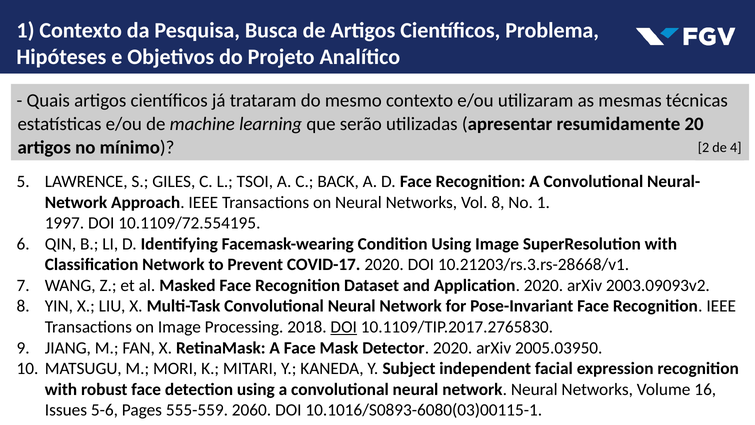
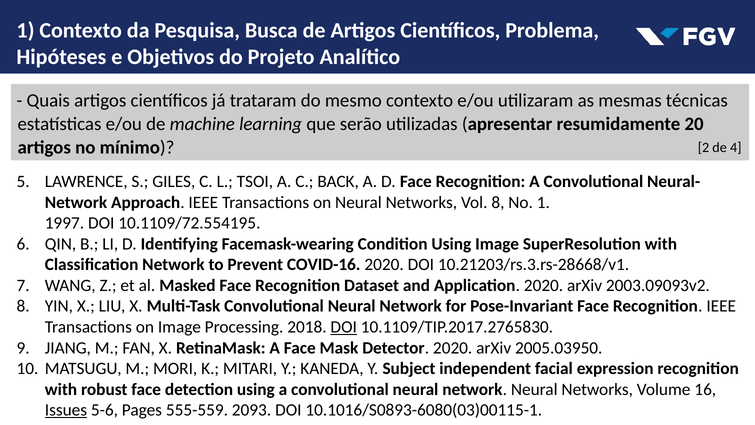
COVID-17: COVID-17 -> COVID-16 (324, 265)
Issues underline: none -> present (66, 410)
2060: 2060 -> 2093 (252, 410)
